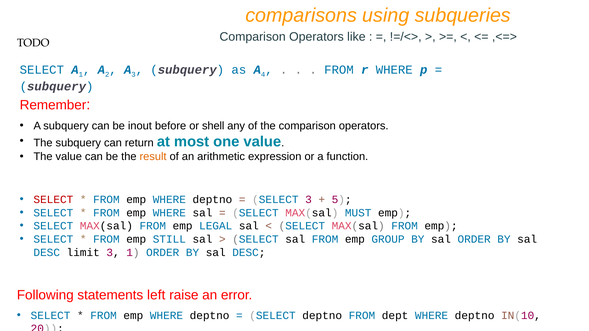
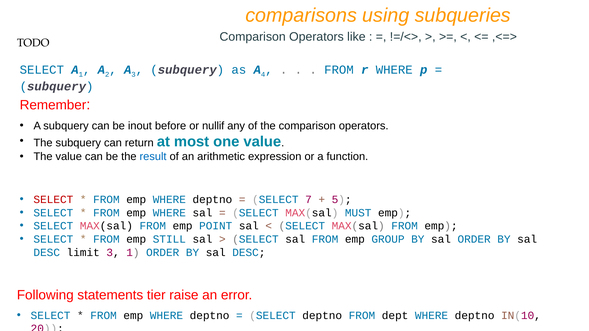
shell: shell -> nullif (213, 126)
result colour: orange -> blue (153, 157)
SELECT 3: 3 -> 7 (308, 200)
LEGAL: LEGAL -> POINT (216, 226)
left: left -> tier (156, 295)
